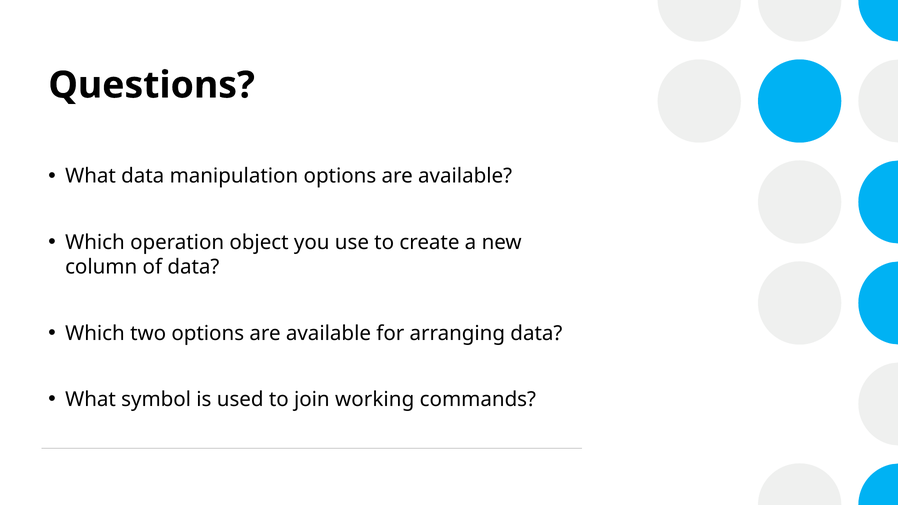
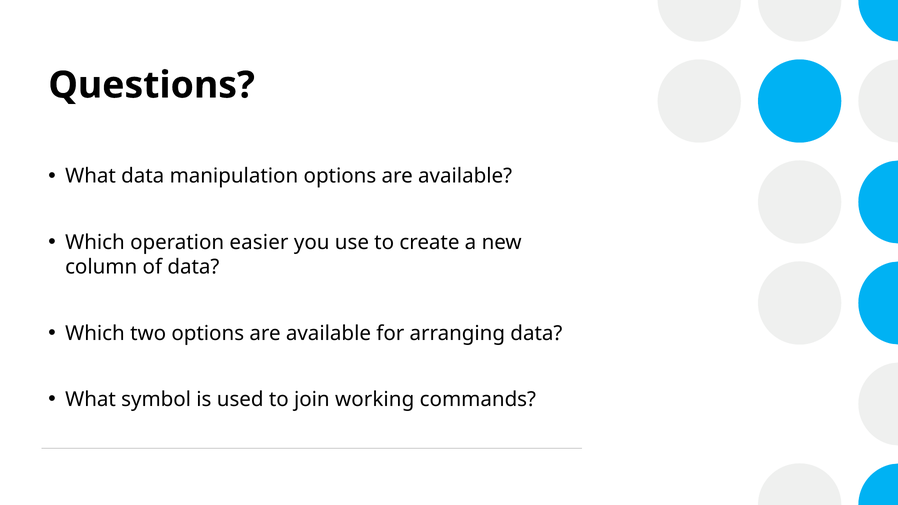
object: object -> easier (259, 242)
